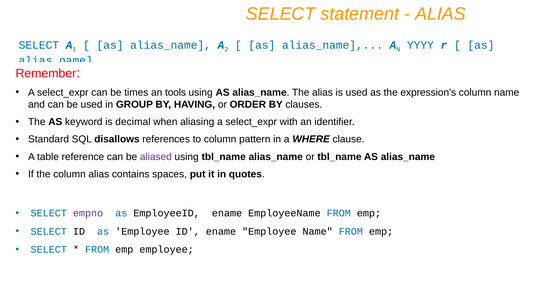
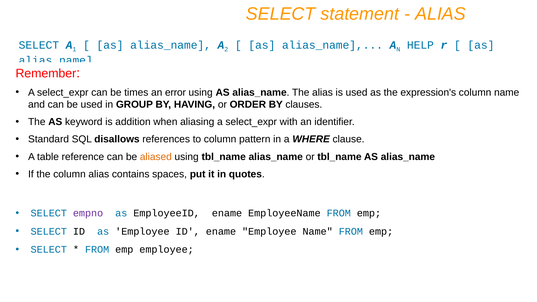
YYYY: YYYY -> HELP (420, 45)
tools: tools -> error (175, 92)
decimal: decimal -> addition (133, 122)
aliased colour: purple -> orange (156, 157)
